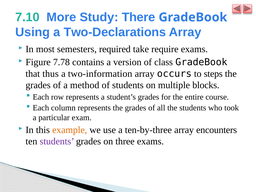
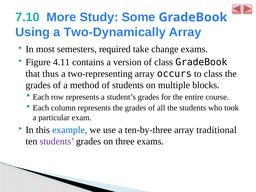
There: There -> Some (139, 17)
Two-Declarations: Two-Declarations -> Two-Dynamically (115, 32)
require: require -> change (165, 49)
7.78: 7.78 -> 4.11 (61, 62)
two-information: two-information -> two-representing (100, 74)
to steps: steps -> class (213, 74)
example colour: orange -> blue (70, 130)
encounters: encounters -> traditional (216, 130)
